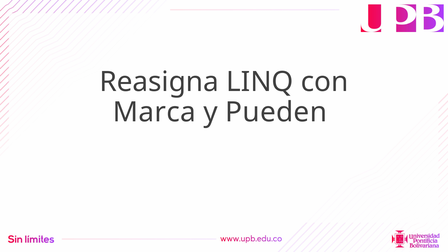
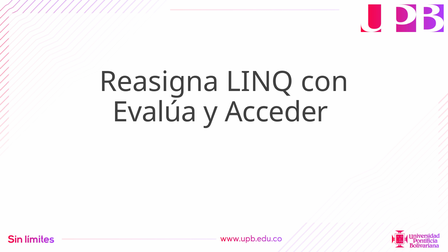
Marca: Marca -> Evalúa (155, 112)
Pueden: Pueden -> Acceder (276, 112)
